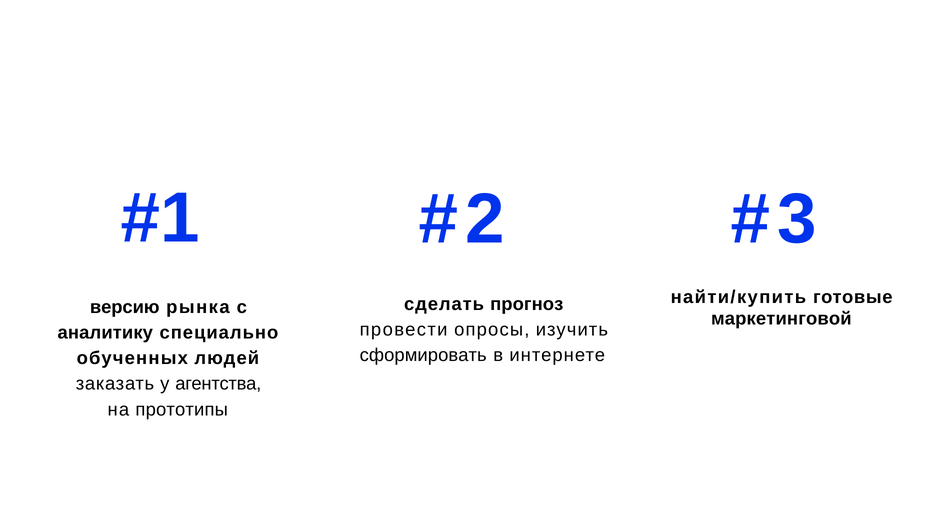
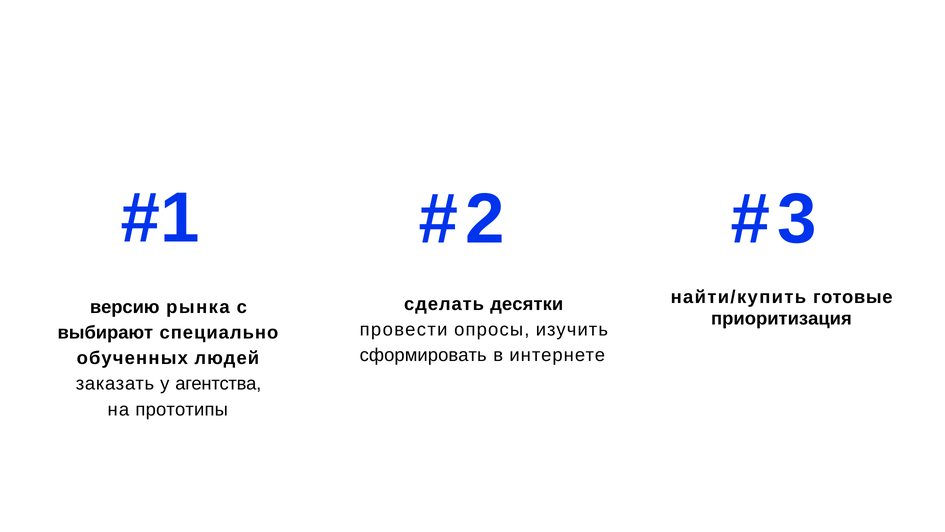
прогноз: прогноз -> десятки (527, 304)
маркетинговой: маркетинговой -> приоритизация (781, 318)
аналитику: аналитику -> выбирают (105, 332)
